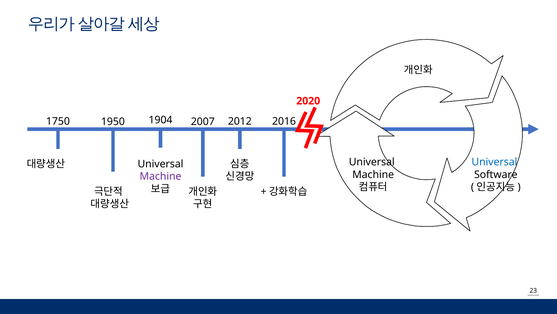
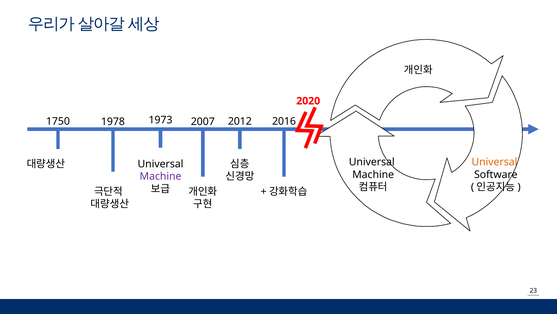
1904: 1904 -> 1973 (161, 120)
1950: 1950 -> 1978 (113, 121)
Universal colour: blue -> orange (494, 162)
